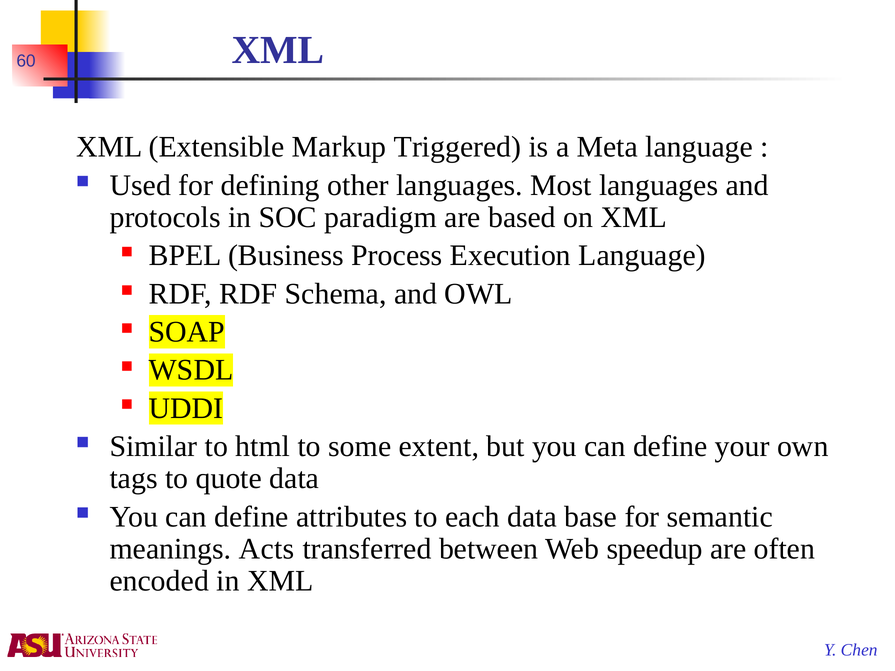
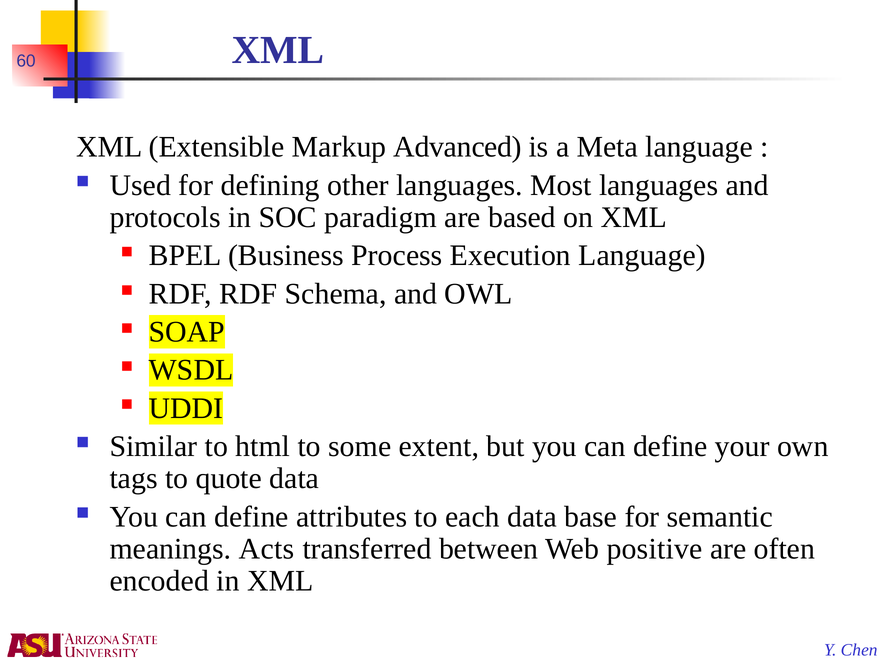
Triggered: Triggered -> Advanced (458, 147)
speedup: speedup -> positive (654, 549)
